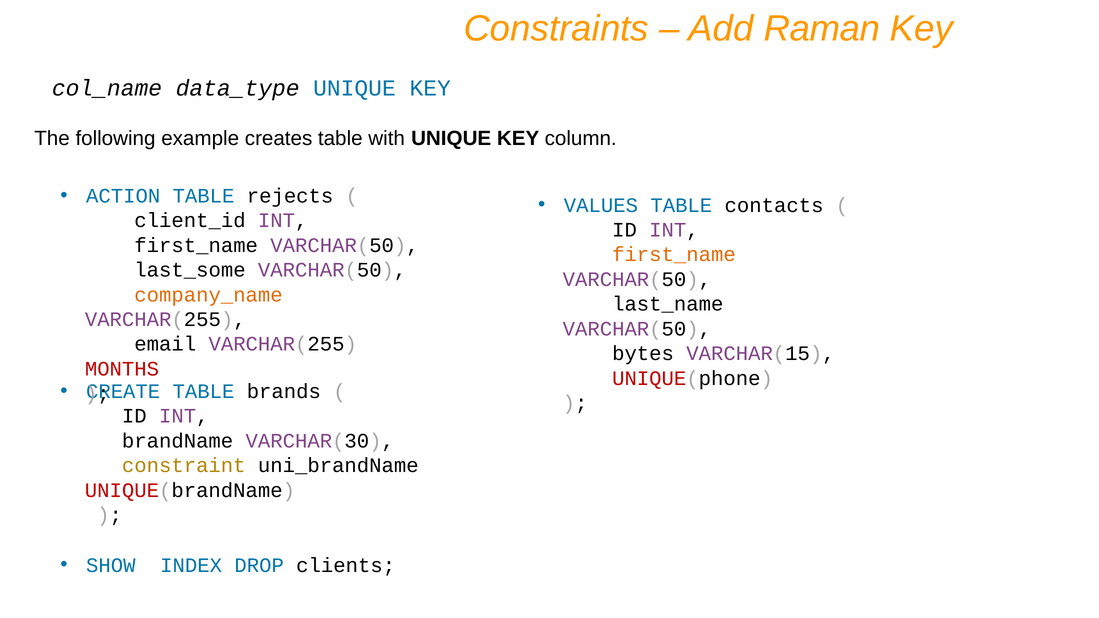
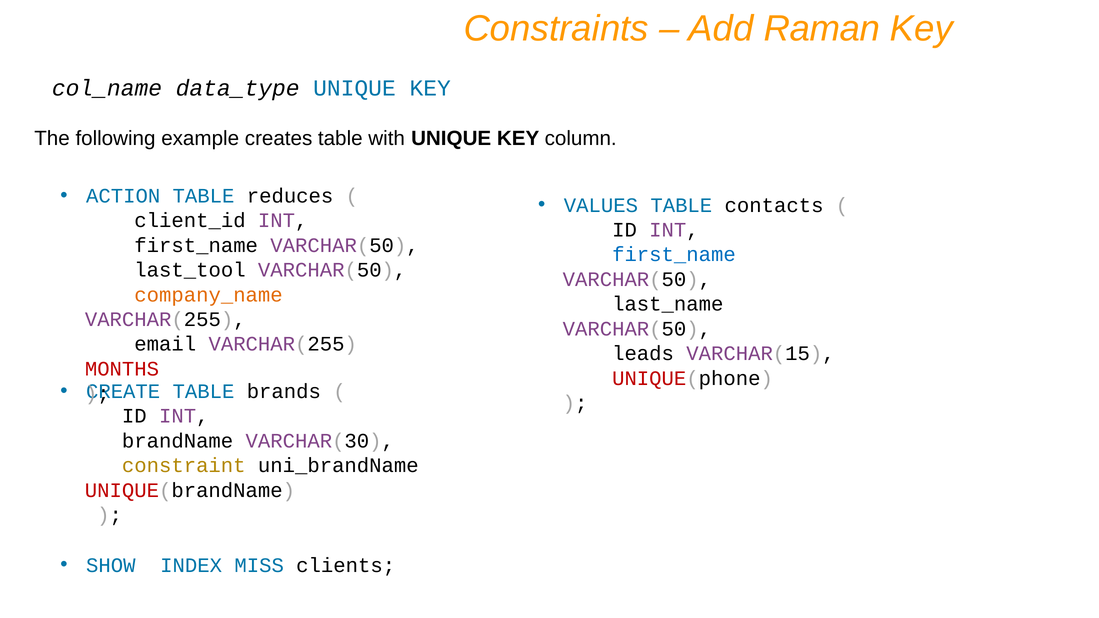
rejects: rejects -> reduces (290, 196)
first_name colour: orange -> blue (674, 255)
last_some: last_some -> last_tool (190, 270)
bytes: bytes -> leads (643, 354)
DROP: DROP -> MISS (259, 565)
